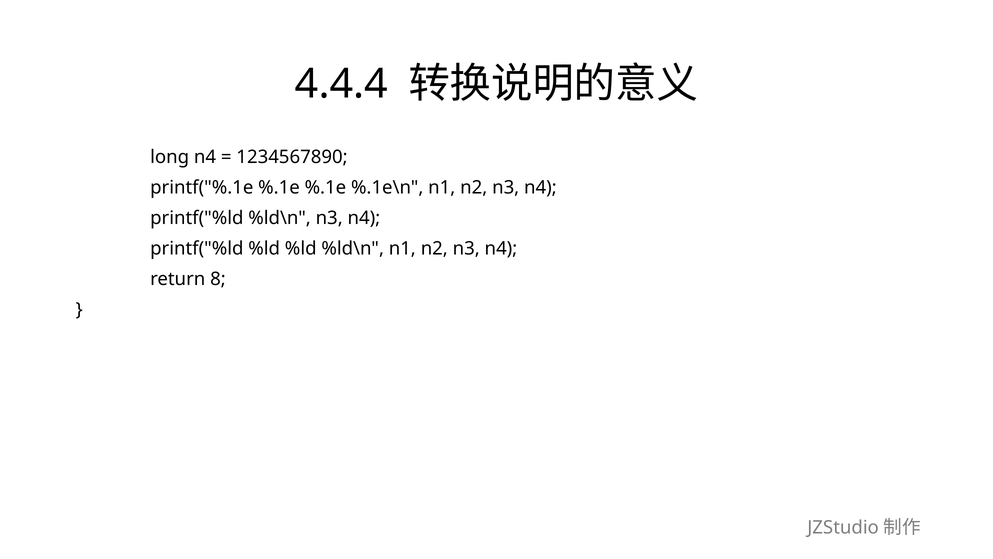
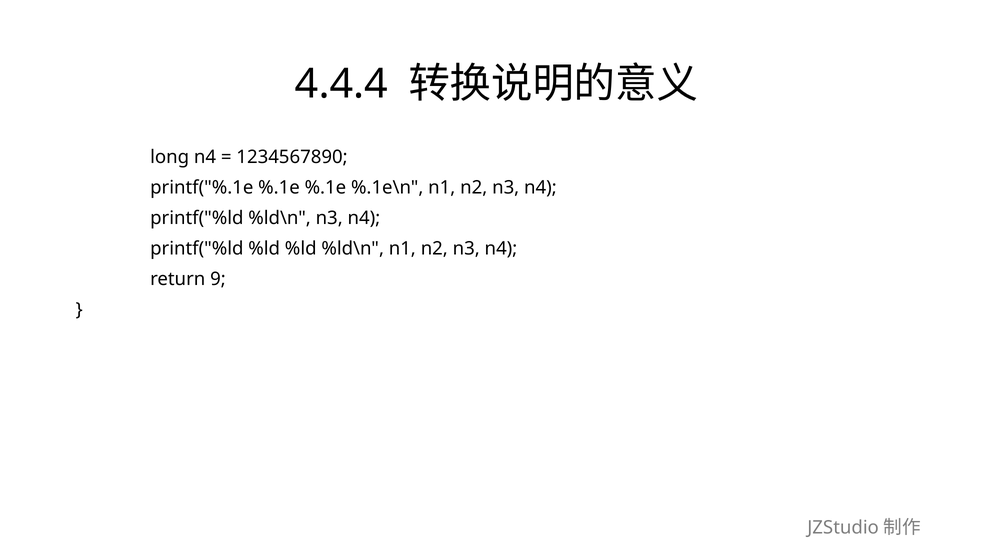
8: 8 -> 9 (218, 279)
